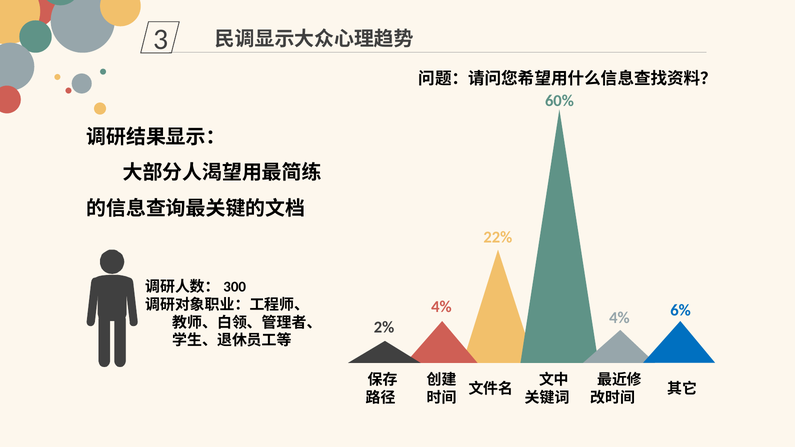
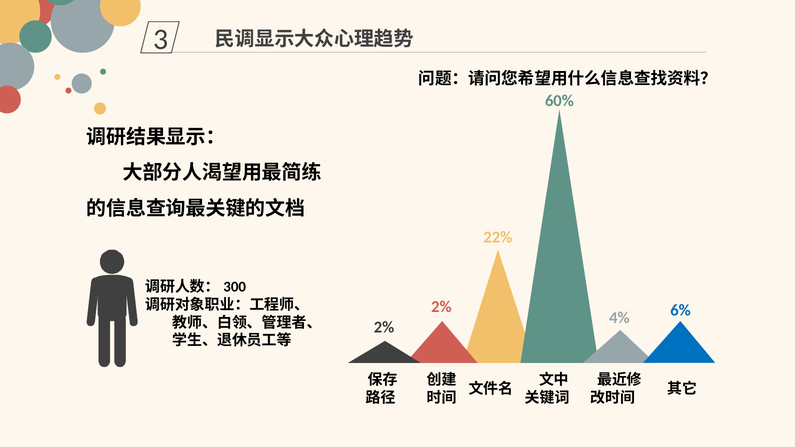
4%: 4% -> 2% (441, 307)
